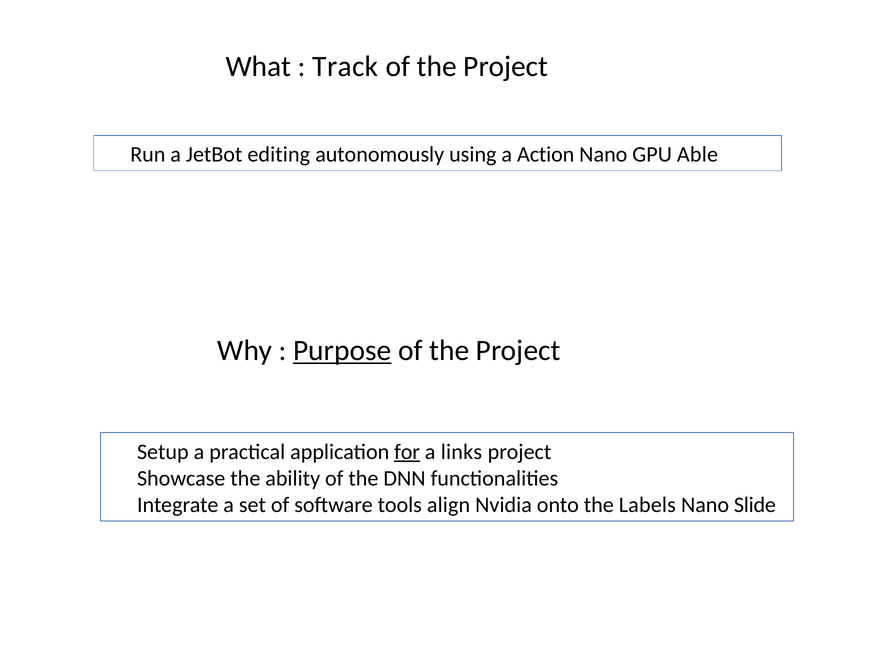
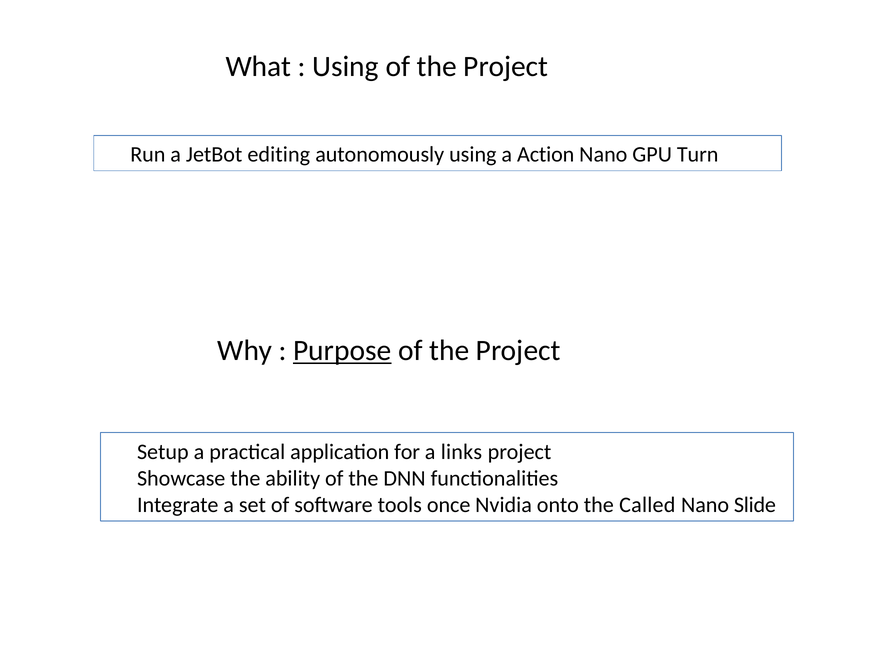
Track: Track -> Using (346, 67)
Able: Able -> Turn (698, 155)
for underline: present -> none (407, 452)
align: align -> once (449, 505)
Labels: Labels -> Called (647, 505)
